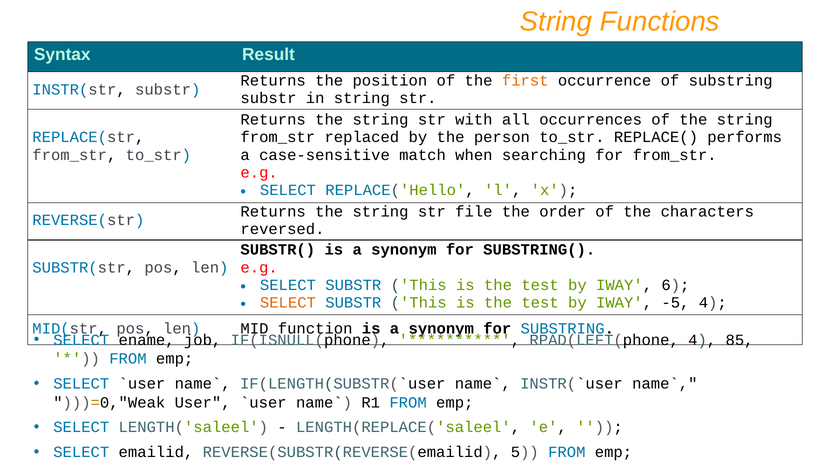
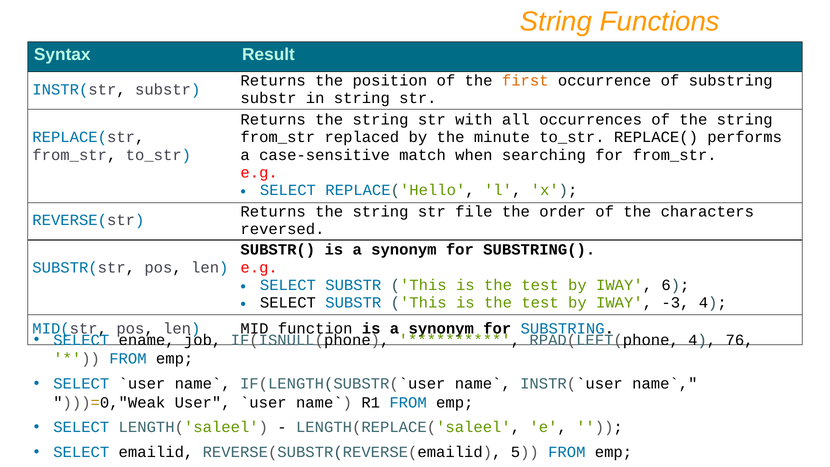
person: person -> minute (502, 137)
SELECT colour: orange -> black (288, 303)
-5: -5 -> -3 (675, 303)
85: 85 -> 76 (740, 340)
